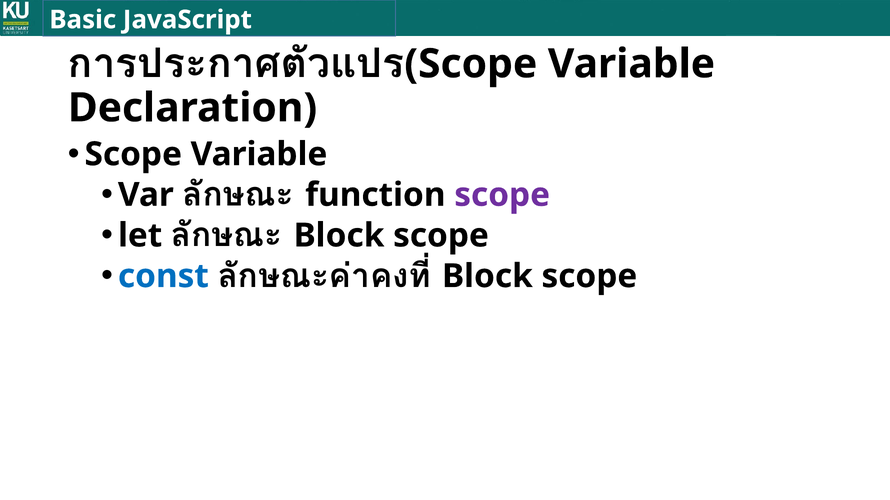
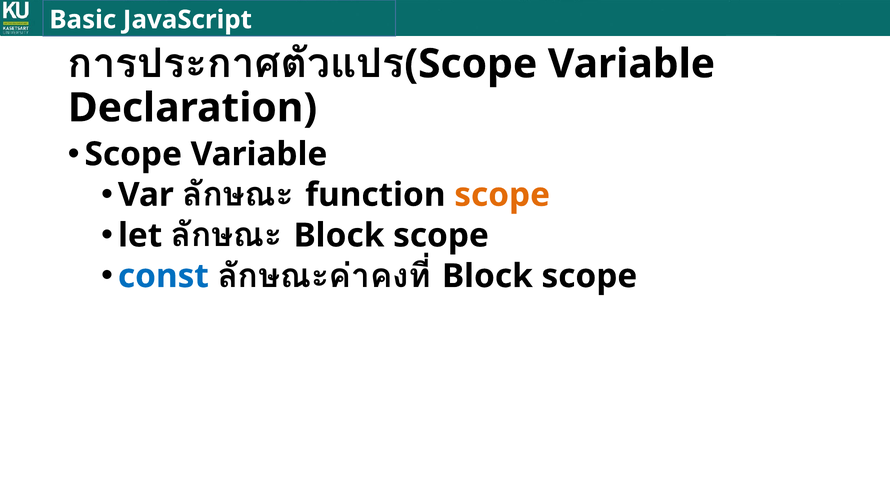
scope colour: purple -> orange (502, 195)
